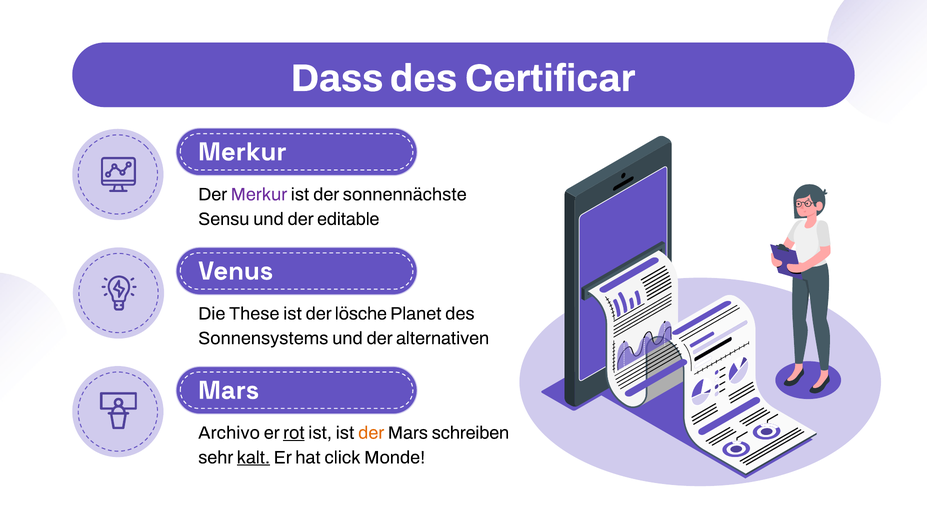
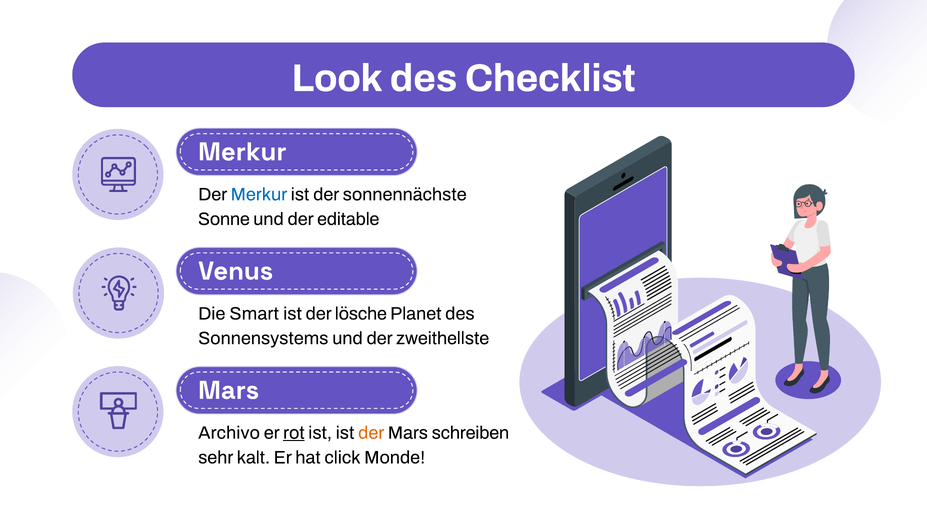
Dass: Dass -> Look (337, 78)
Certificar: Certificar -> Checklist (550, 78)
Merkur colour: purple -> blue (259, 195)
Sensu: Sensu -> Sonne (224, 219)
These: These -> Smart (254, 314)
alternativen: alternativen -> zweithellste (443, 339)
kalt underline: present -> none (253, 458)
